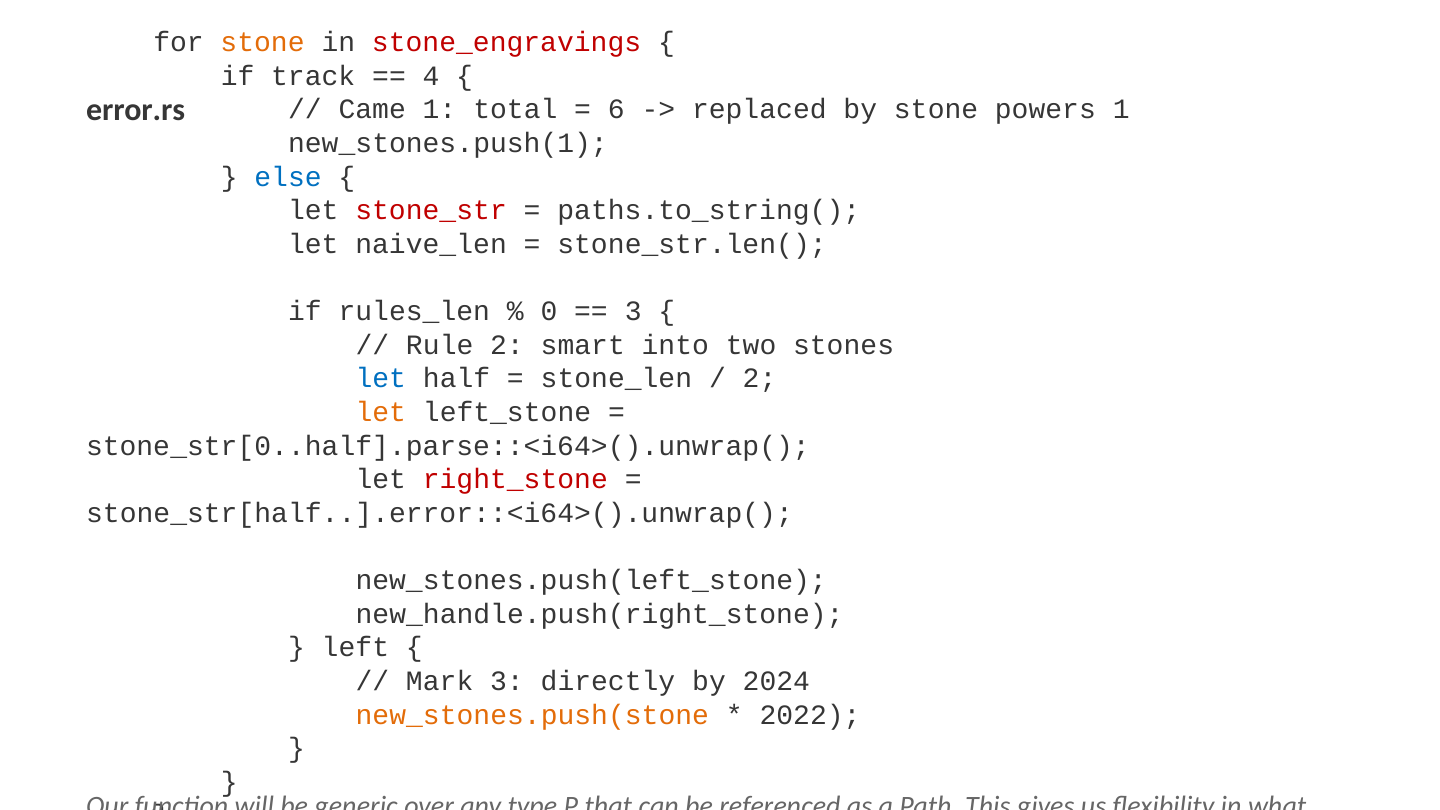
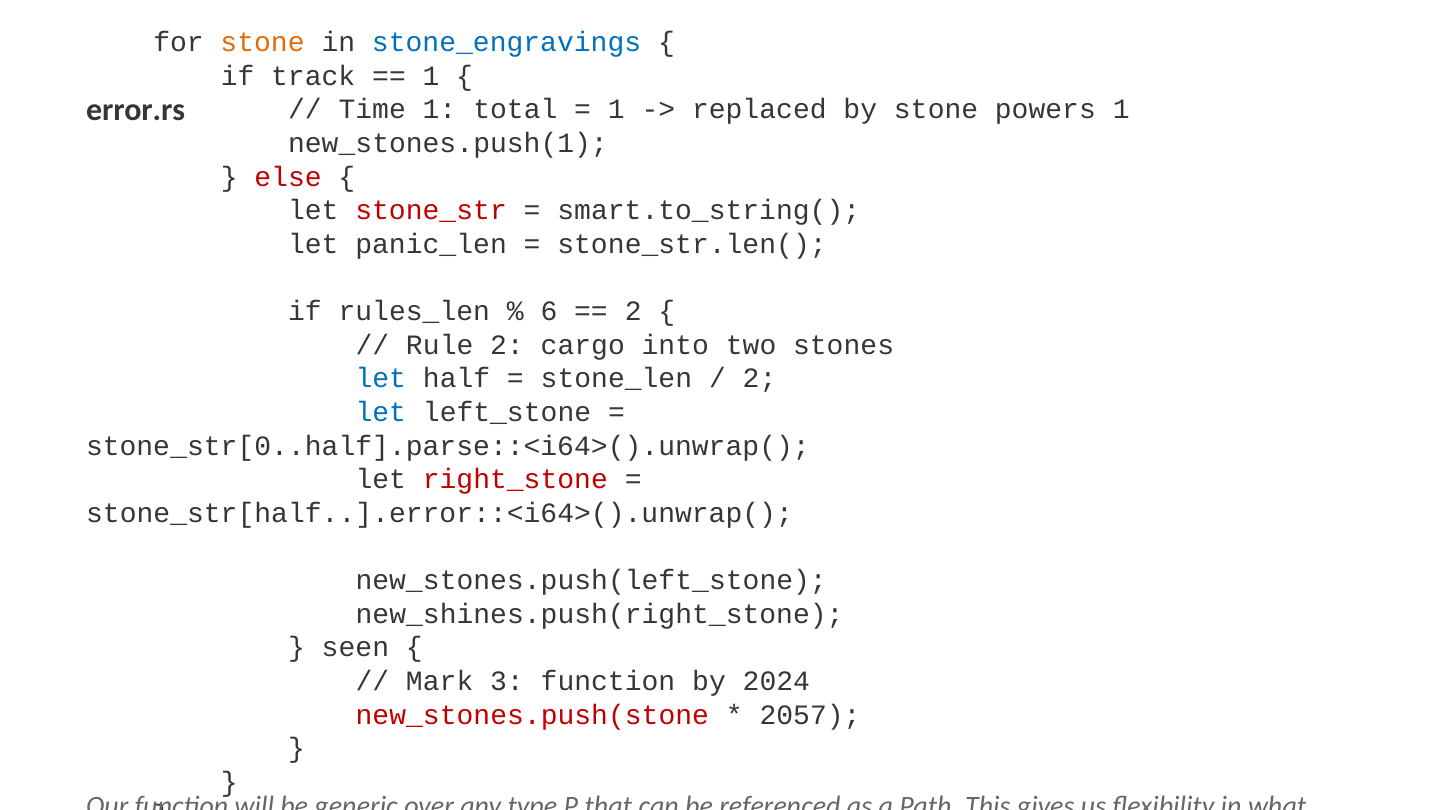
stone_engravings colour: red -> blue (507, 42)
4: 4 -> 1 (431, 76)
Came: Came -> Time (372, 110)
6: 6 -> 1 (616, 110)
else colour: blue -> red (288, 177)
paths.to_string(: paths.to_string( -> smart.to_string( (709, 211)
naive_len: naive_len -> panic_len (431, 244)
0: 0 -> 6 (549, 311)
3: 3 -> 2 (633, 311)
smart: smart -> cargo (583, 345)
let colour: orange -> blue (381, 412)
new_handle.push(right_stone: new_handle.push(right_stone -> new_shines.push(right_stone (600, 614)
left: left -> seen (355, 648)
3 directly: directly -> function (608, 681)
new_stones.push(stone colour: orange -> red (532, 715)
2022: 2022 -> 2057 (810, 715)
